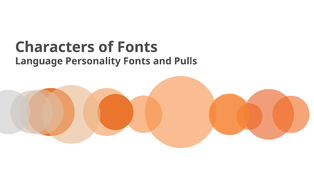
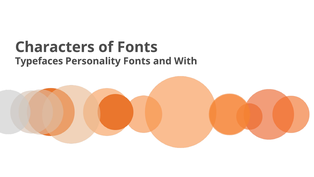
Language: Language -> Typefaces (39, 61)
Pulls: Pulls -> With (186, 61)
